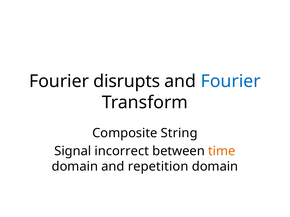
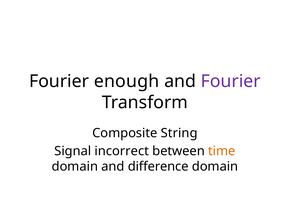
disrupts: disrupts -> enough (127, 81)
Fourier colour: blue -> purple (231, 81)
repetition: repetition -> difference (158, 167)
